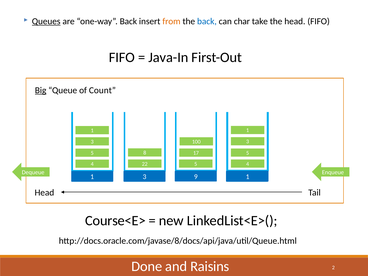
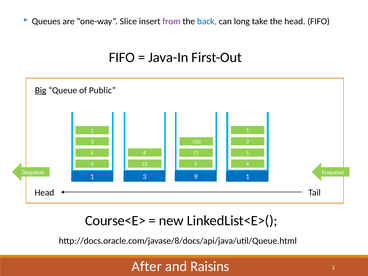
Queues underline: present -> none (46, 21)
one-way Back: Back -> Slice (128, 21)
from colour: orange -> purple (171, 21)
char: char -> long (242, 21)
Count: Count -> Public (102, 90)
Done: Done -> After (147, 266)
